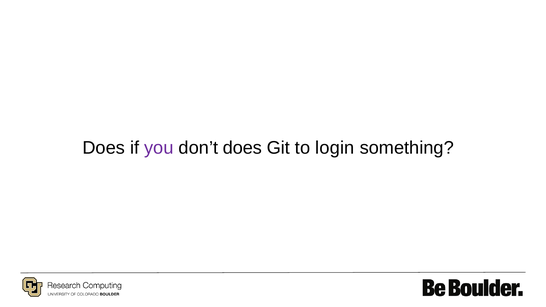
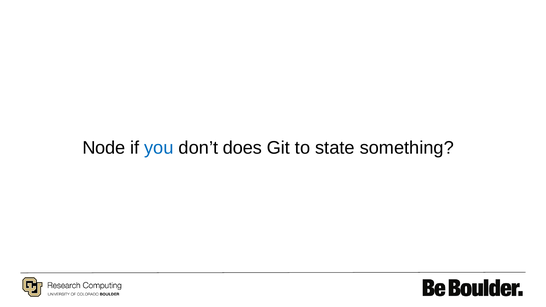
Does: Does -> Node (104, 148)
you colour: purple -> blue (159, 148)
login: login -> state (335, 148)
